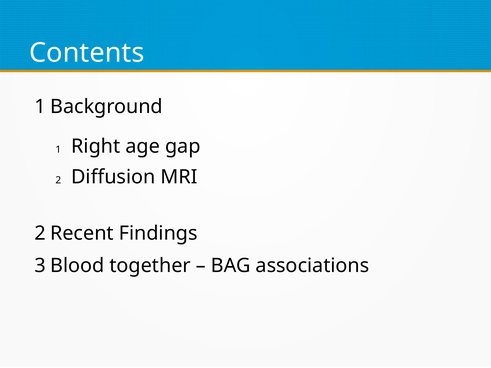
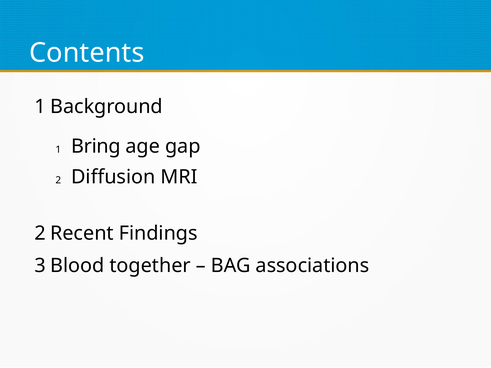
Right: Right -> Bring (96, 146)
